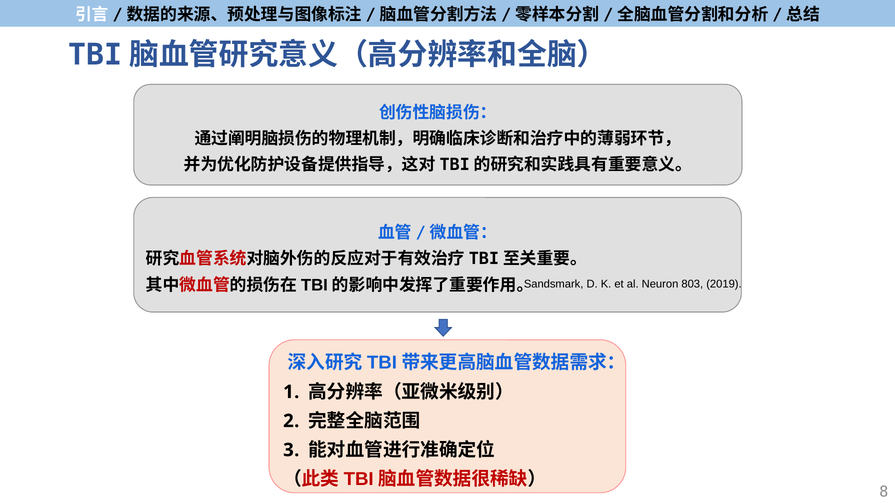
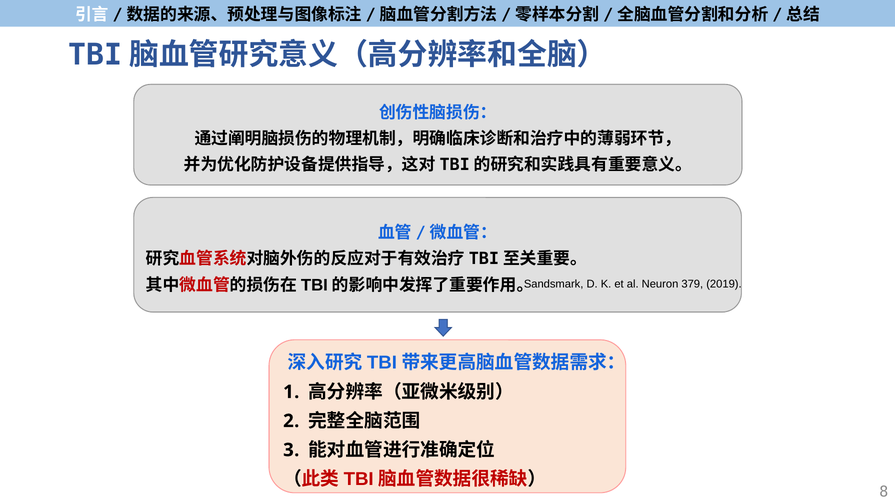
803: 803 -> 379 (692, 285)
